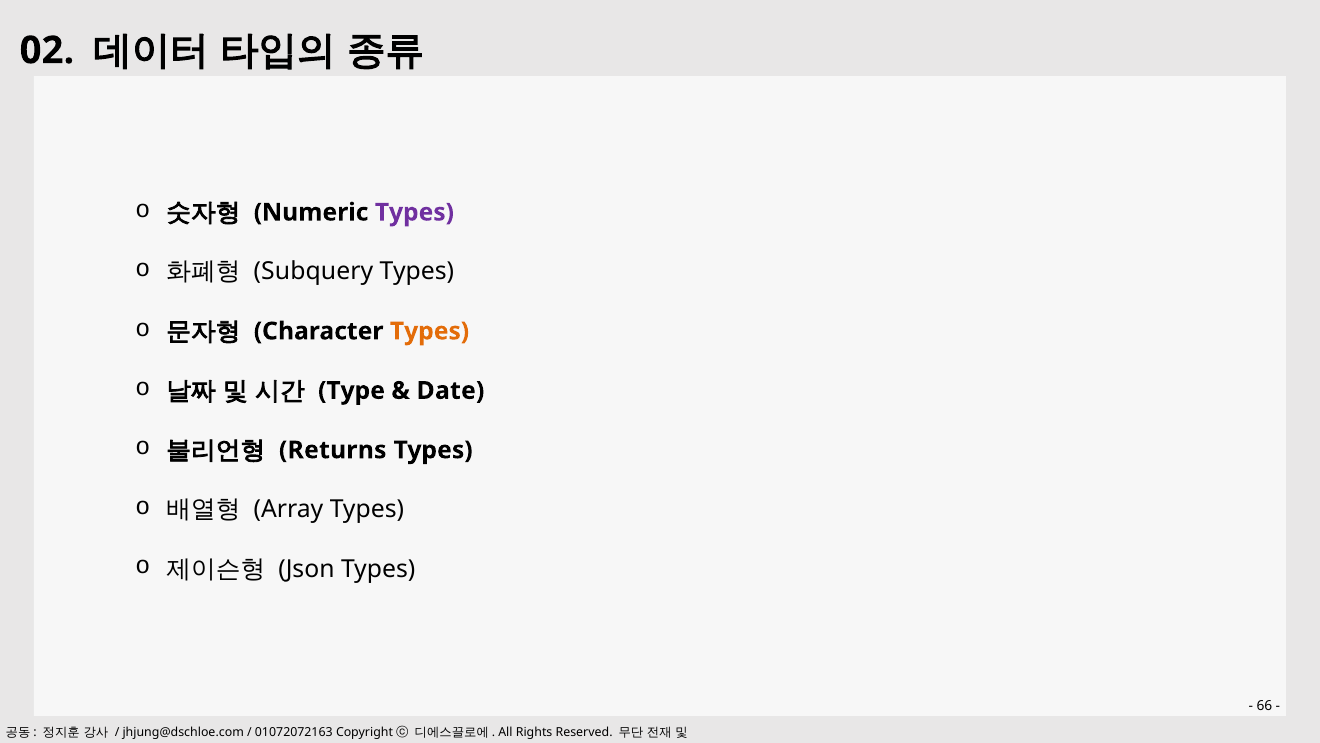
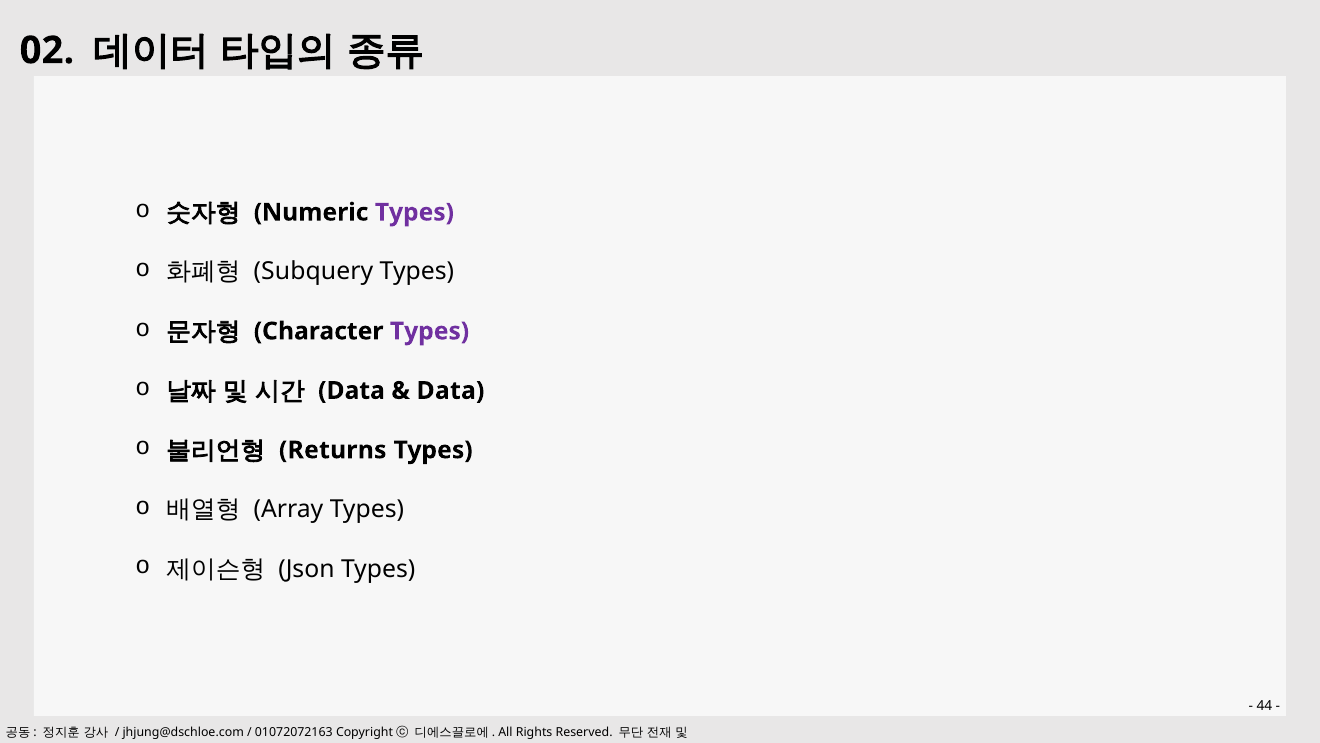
Types colour: orange -> purple (430, 331)
Type: Type -> Data (351, 390)
Date: Date -> Data (451, 390)
66: 66 -> 44 (1264, 706)
